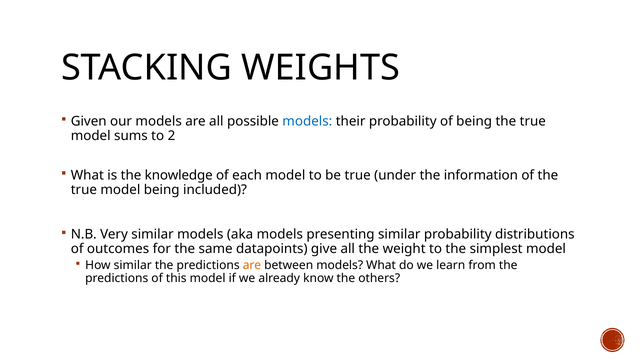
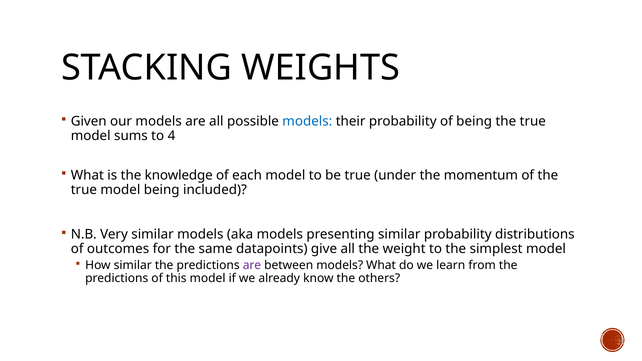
2: 2 -> 4 (172, 136)
information: information -> momentum (481, 175)
are colour: orange -> purple (252, 266)
